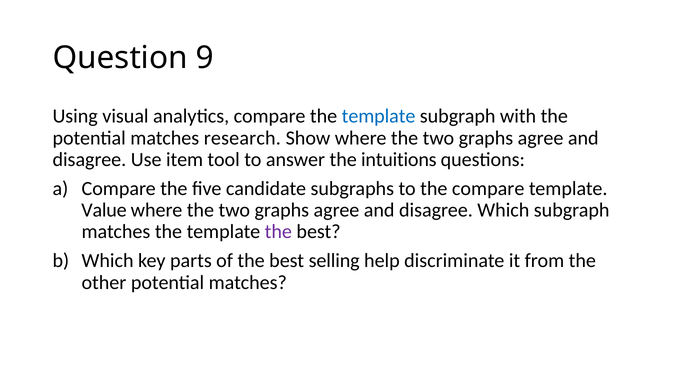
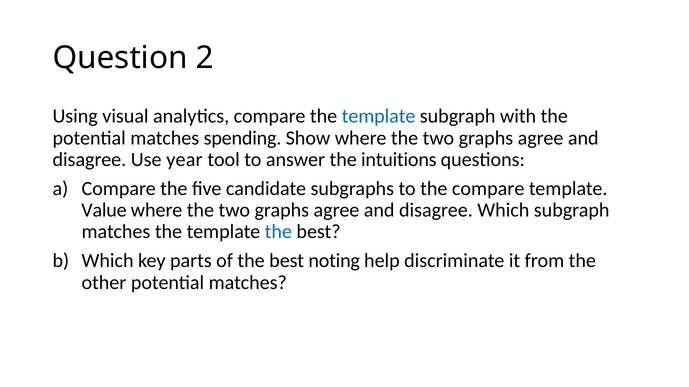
9: 9 -> 2 (205, 58)
research: research -> spending (243, 138)
item: item -> year (184, 160)
the colour: purple -> blue (278, 232)
selling: selling -> noting (334, 261)
